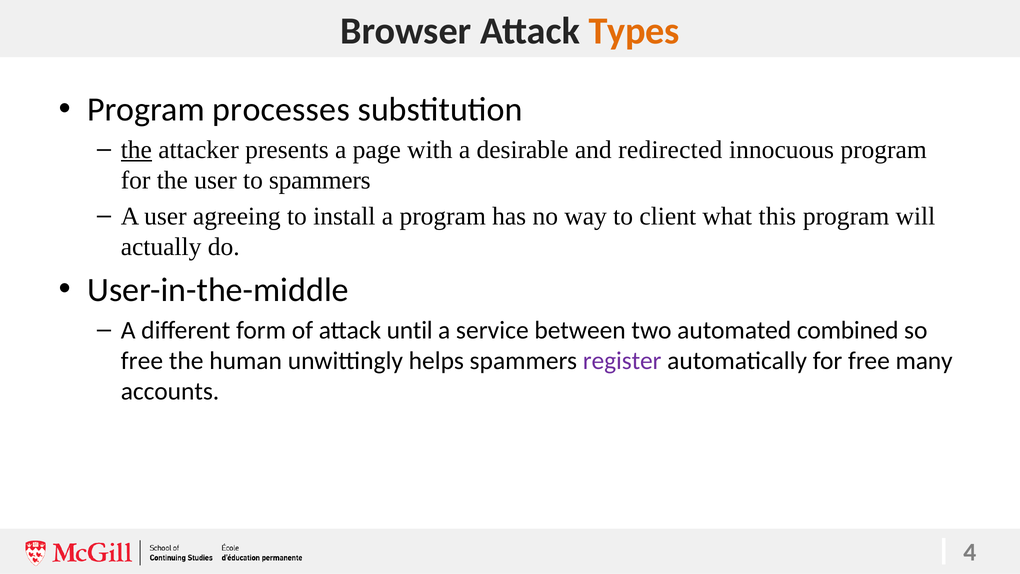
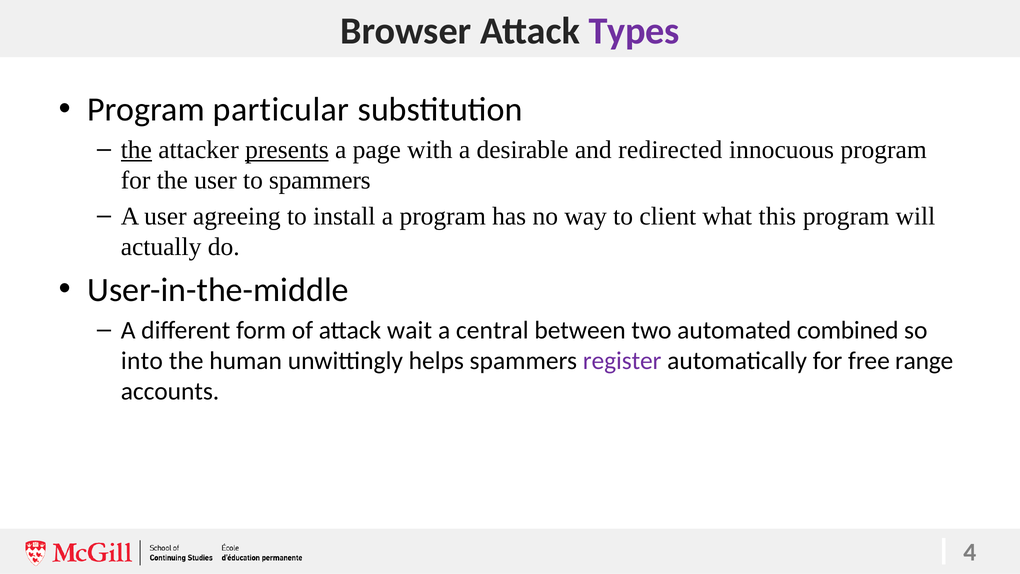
Types colour: orange -> purple (634, 31)
processes: processes -> particular (281, 110)
presents underline: none -> present (287, 150)
until: until -> wait (410, 330)
service: service -> central (492, 330)
free: free -> into (142, 361)
many: many -> range (924, 361)
